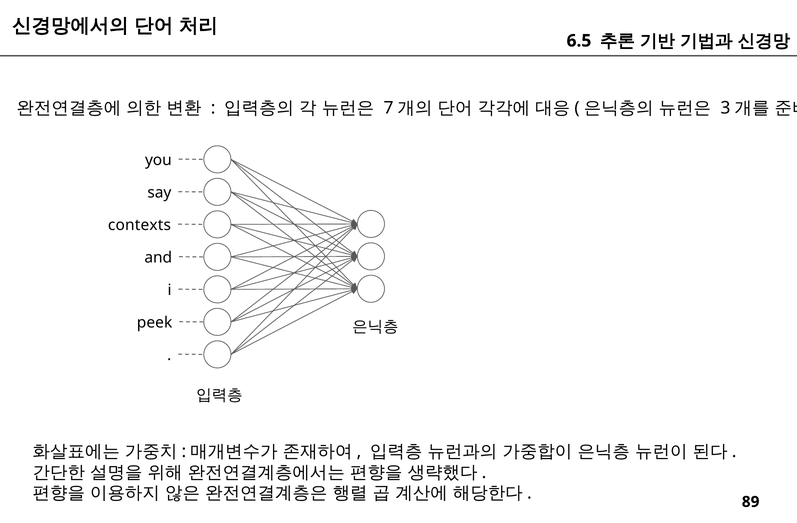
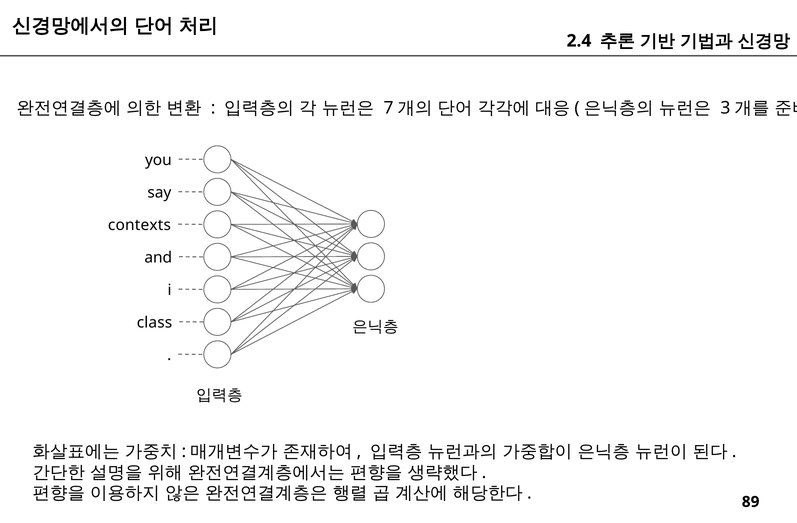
6.5: 6.5 -> 2.4 (579, 41)
peek: peek -> class (155, 323)
